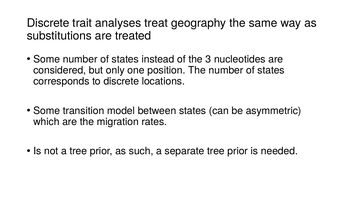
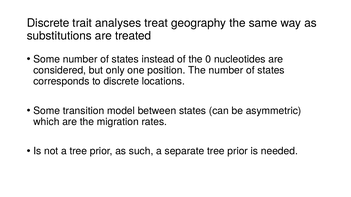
3: 3 -> 0 (208, 59)
